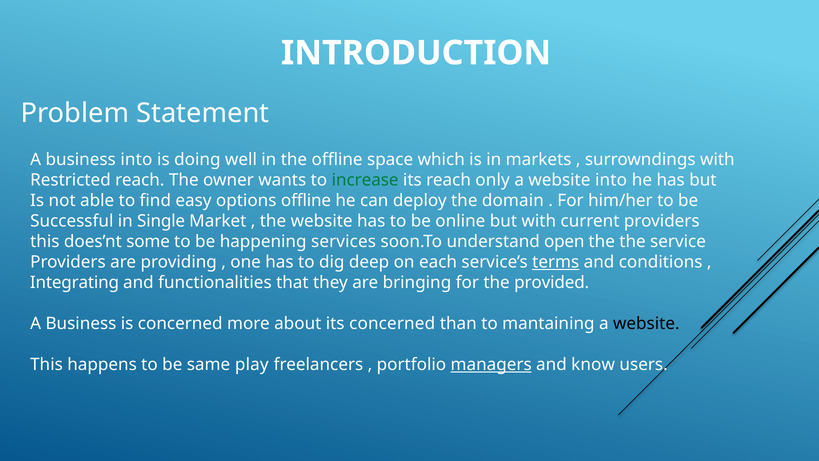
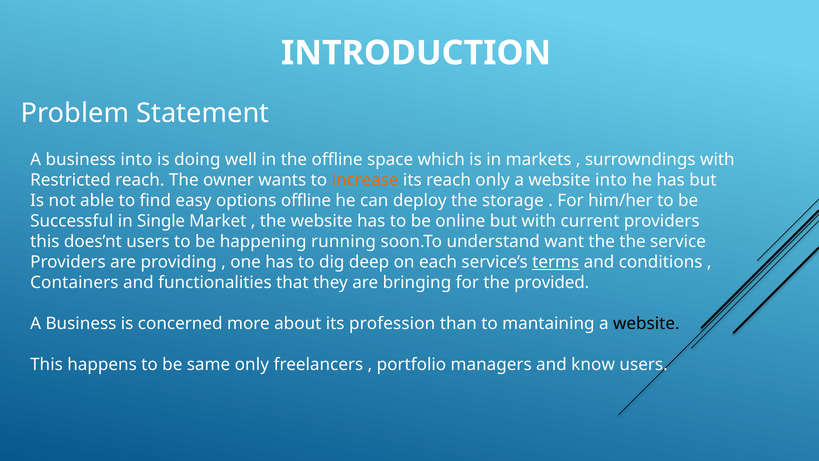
increase colour: green -> orange (365, 180)
domain: domain -> storage (513, 201)
does’nt some: some -> users (148, 241)
services: services -> running (344, 241)
open: open -> want (564, 241)
Integrating: Integrating -> Containers (74, 282)
its concerned: concerned -> profession (392, 323)
same play: play -> only (252, 364)
managers underline: present -> none (491, 364)
